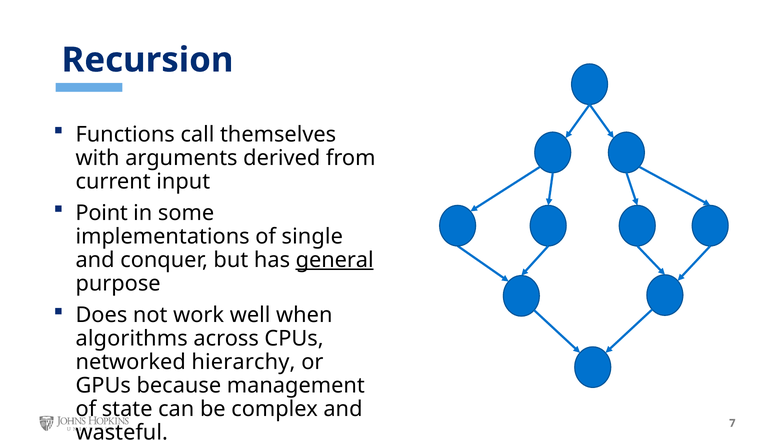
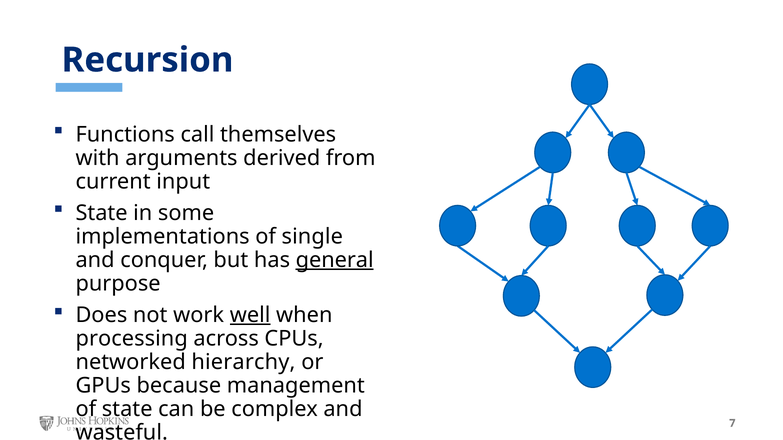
Point: Point -> State (102, 213)
well underline: none -> present (250, 315)
algorithms: algorithms -> processing (132, 339)
